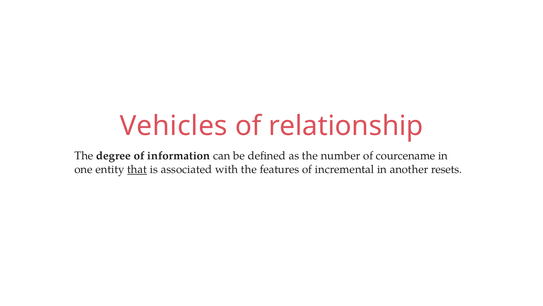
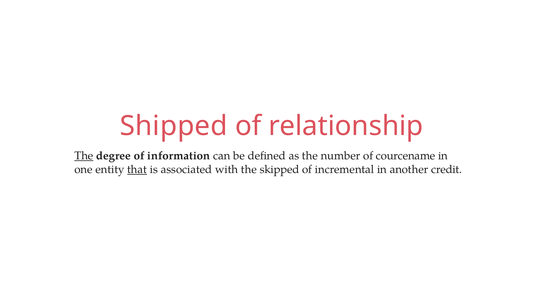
Vehicles: Vehicles -> Shipped (174, 126)
The underline: none -> present (84, 156)
features: features -> skipped (280, 169)
resets: resets -> credit (447, 169)
